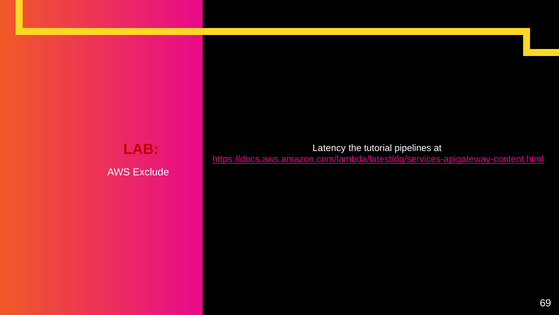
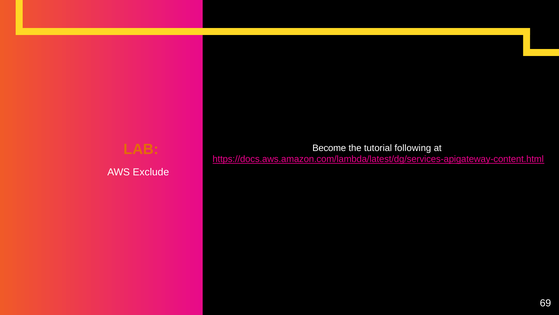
LAB colour: red -> orange (141, 149)
Latency: Latency -> Become (329, 148)
pipelines: pipelines -> following (413, 148)
